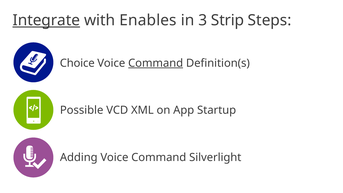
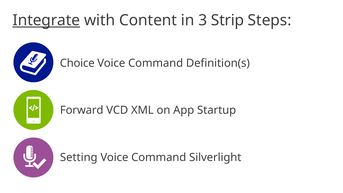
Enables: Enables -> Content (148, 20)
Command underline: present -> none (156, 63)
Possible: Possible -> Forward (82, 110)
Adding: Adding -> Setting (79, 157)
